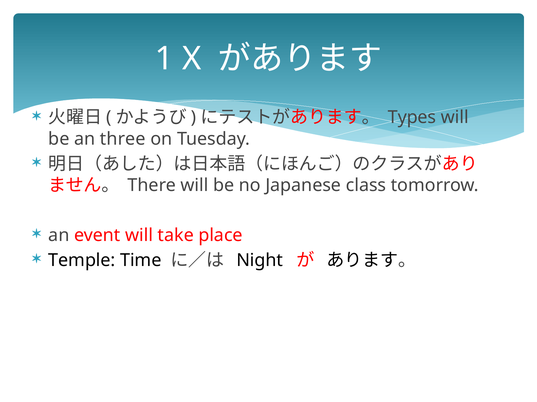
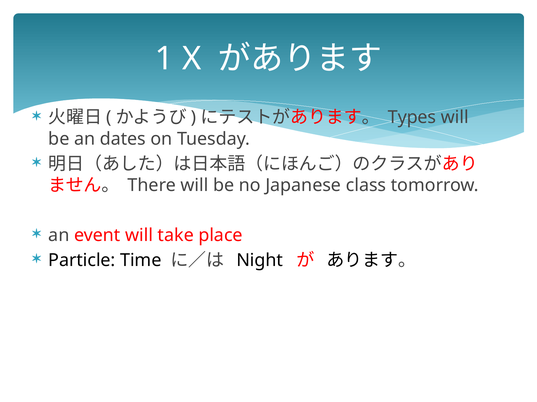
three: three -> dates (123, 139)
Temple: Temple -> Particle (82, 261)
